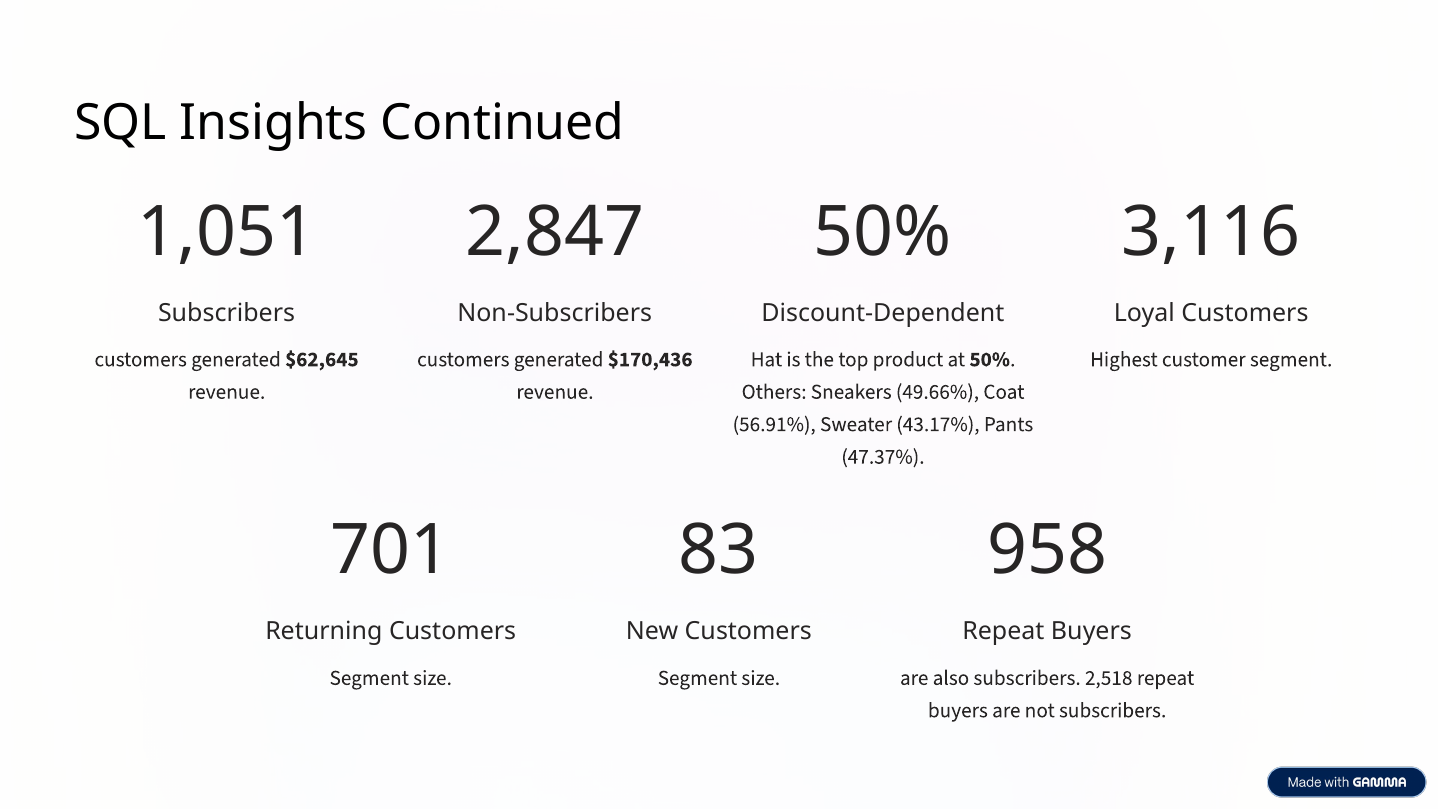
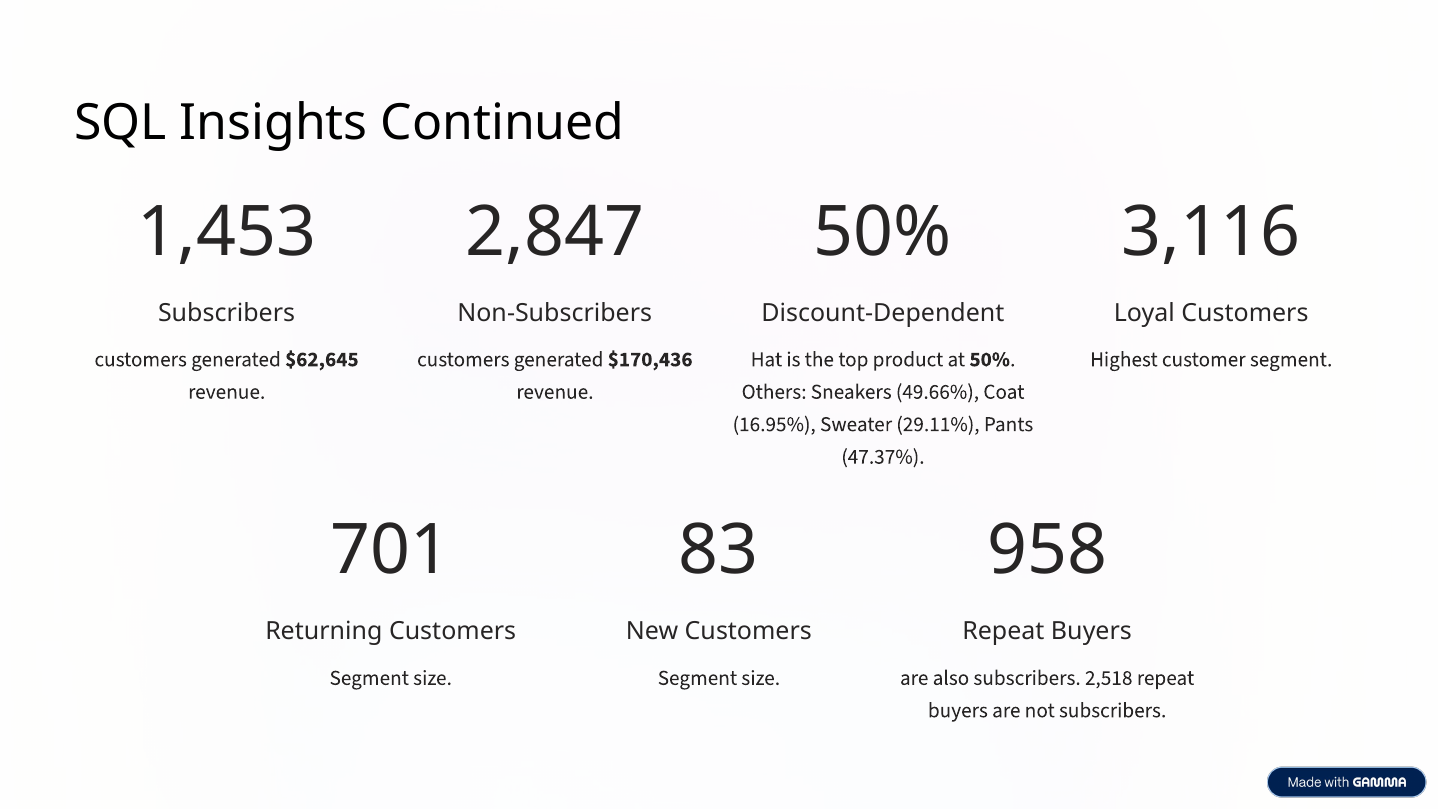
1,051: 1,051 -> 1,453 (227, 232)
56.91%: 56.91% -> 16.95% (774, 424)
43.17%: 43.17% -> 29.11% (938, 424)
